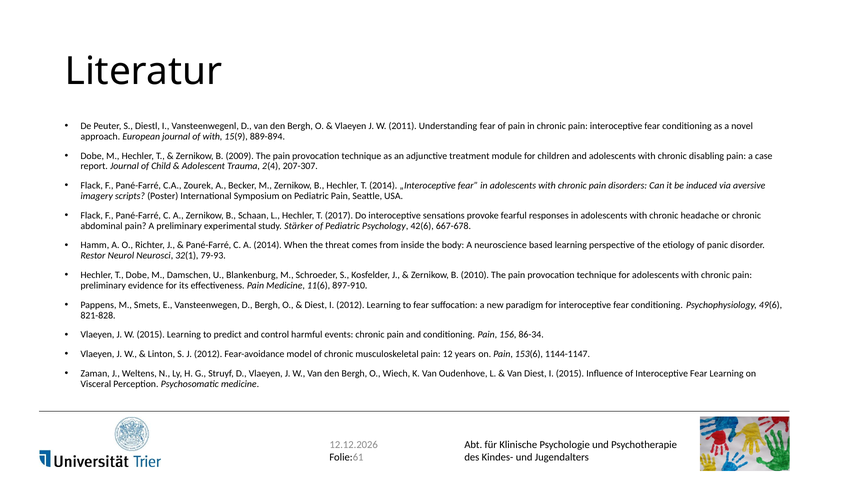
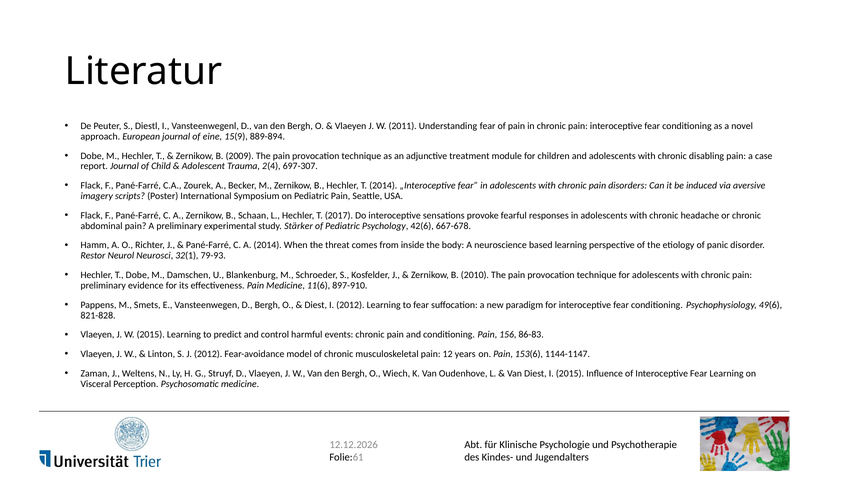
of with: with -> eine (212, 136)
207-307: 207-307 -> 697-307 (300, 166)
86-34: 86-34 -> 86-83 (531, 335)
